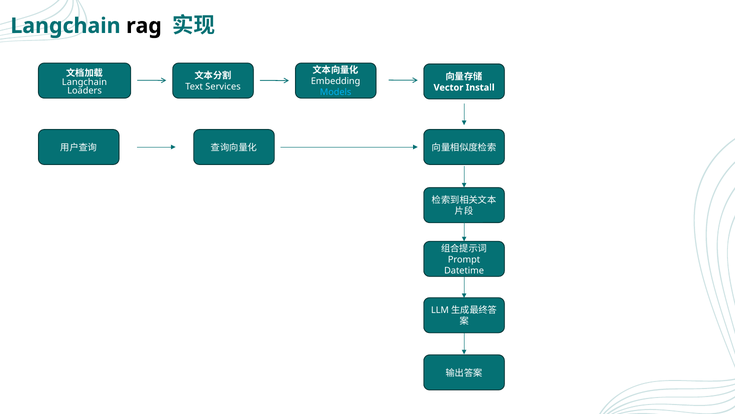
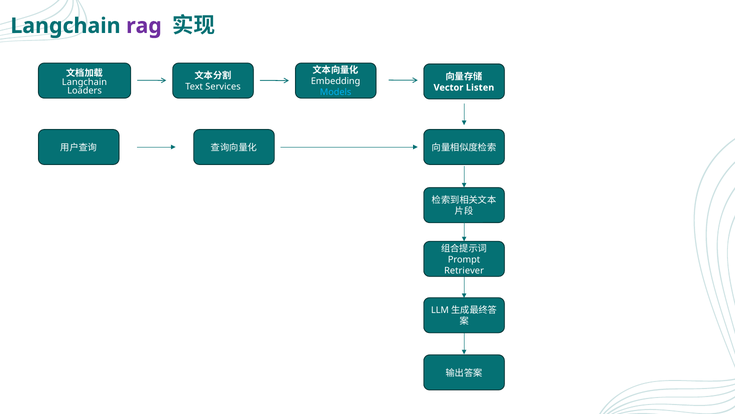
rag colour: black -> purple (144, 26)
Install: Install -> Listen (480, 87)
Datetime: Datetime -> Retriever (464, 270)
